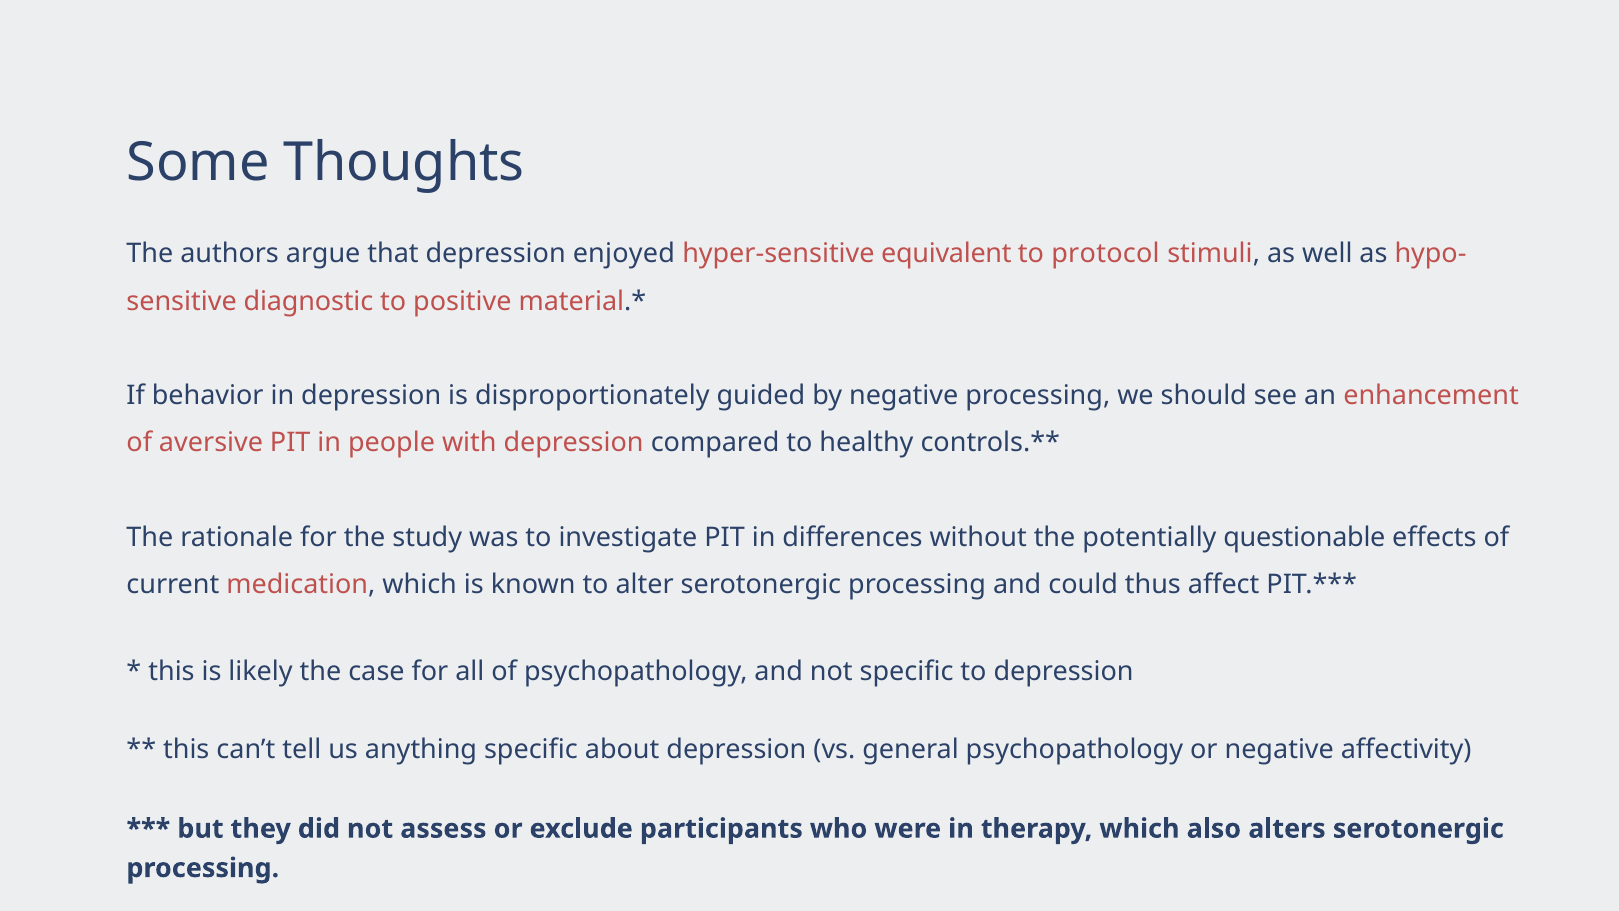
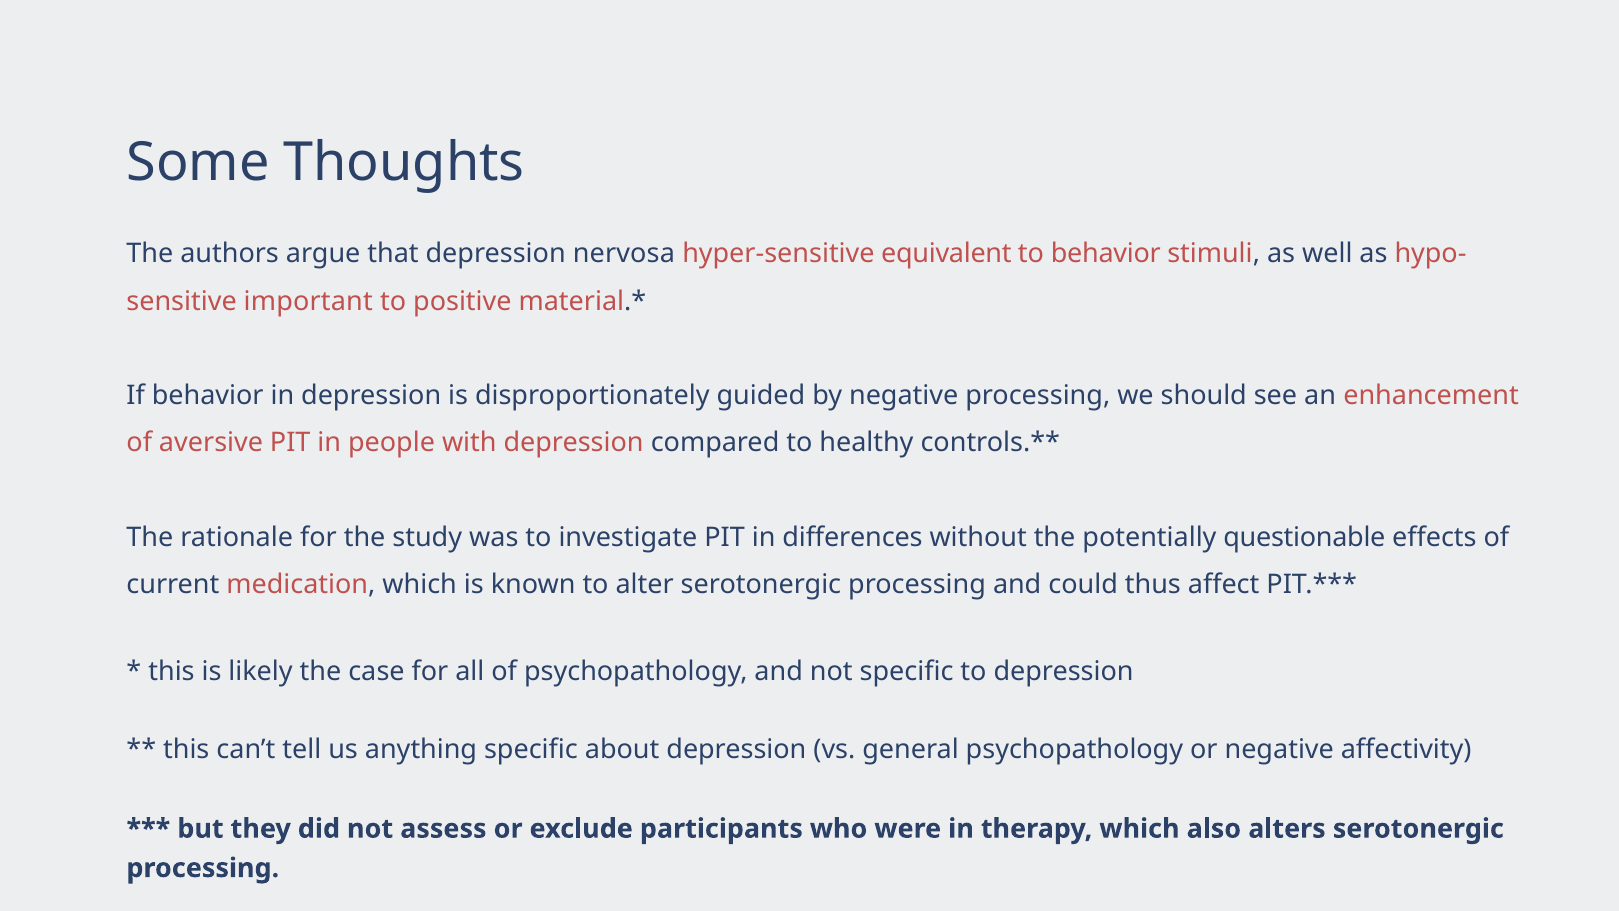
enjoyed: enjoyed -> nervosa (624, 254)
to protocol: protocol -> behavior (1106, 254)
diagnostic: diagnostic -> important (308, 301)
